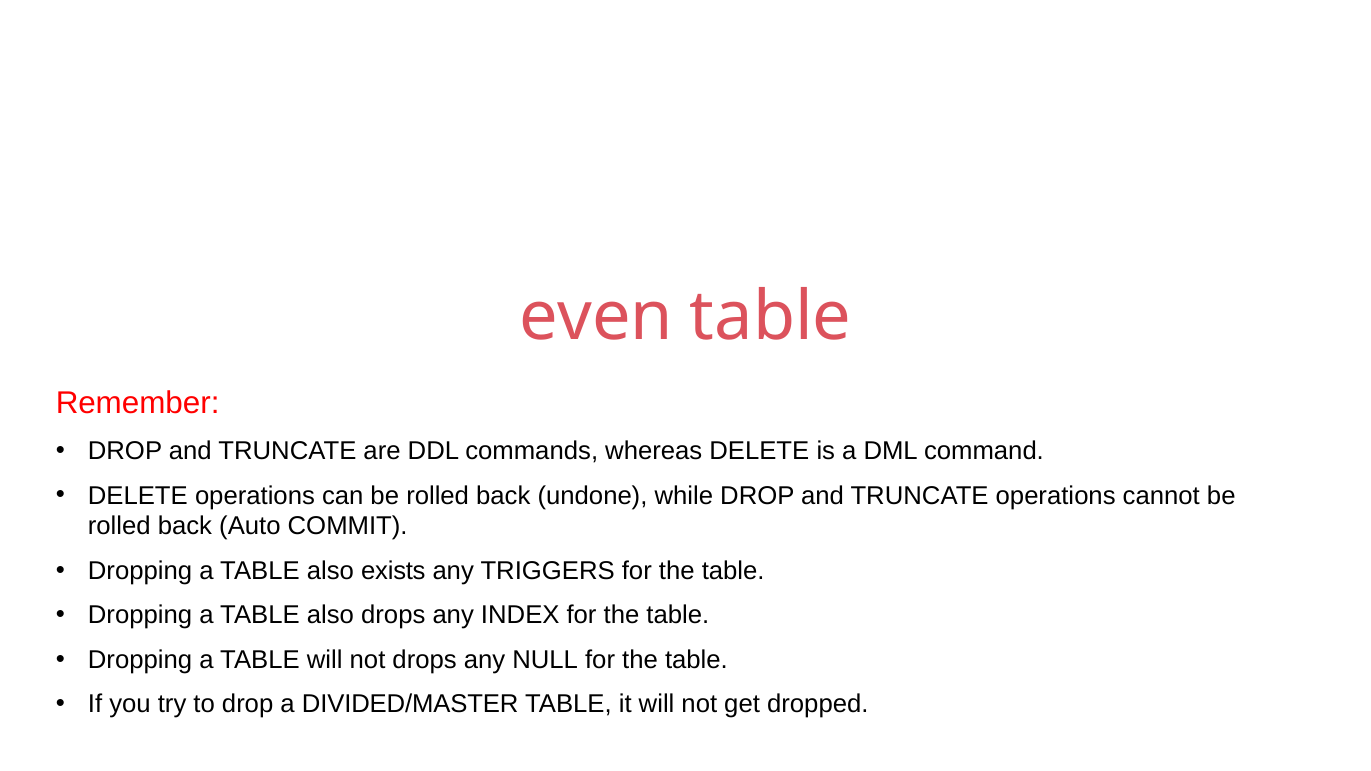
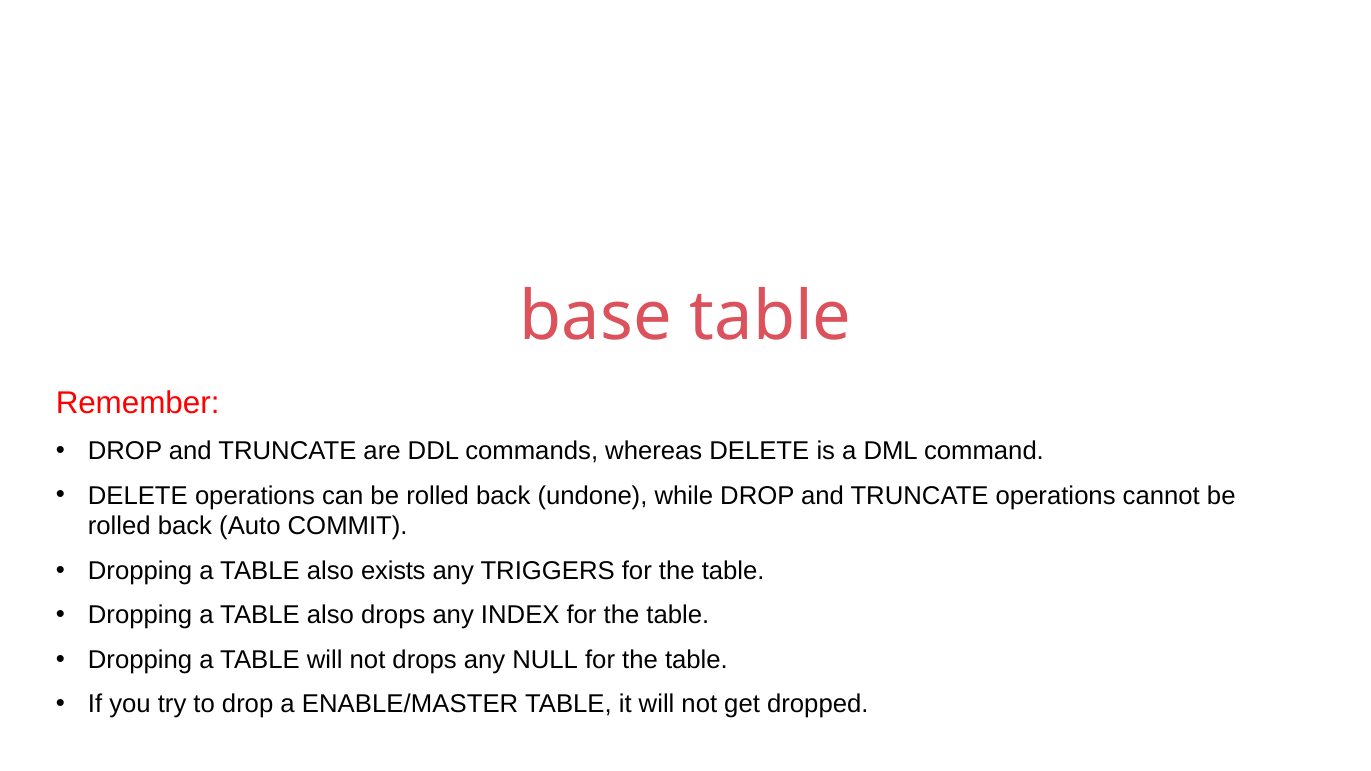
even: even -> base (596, 317)
DIVIDED/MASTER: DIVIDED/MASTER -> ENABLE/MASTER (410, 705)
